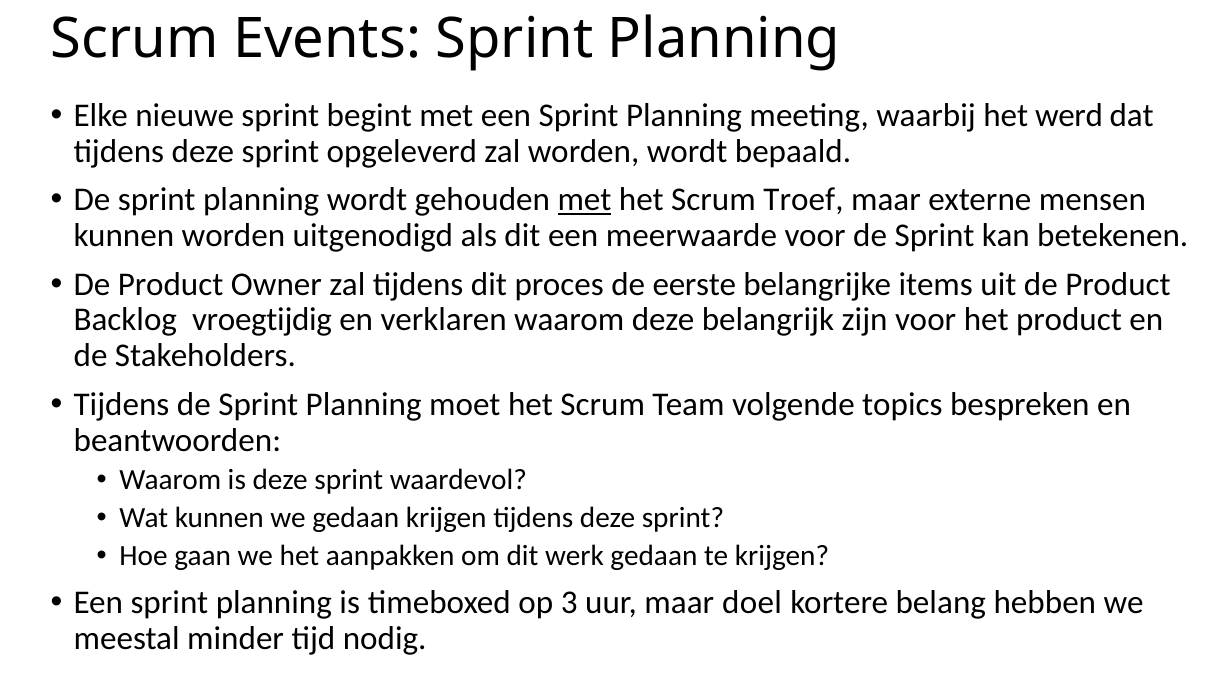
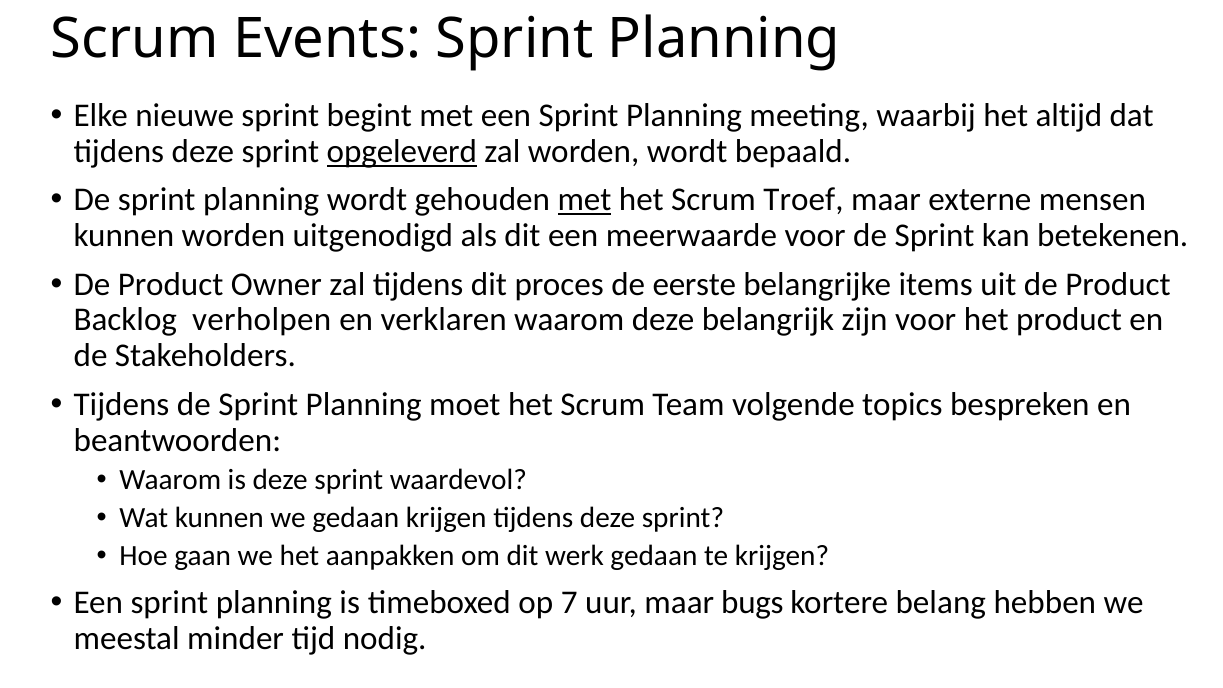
werd: werd -> altijd (1069, 116)
opgeleverd underline: none -> present (402, 152)
vroegtijdig: vroegtijdig -> verholpen (262, 320)
3: 3 -> 7 (569, 603)
doel: doel -> bugs (752, 603)
